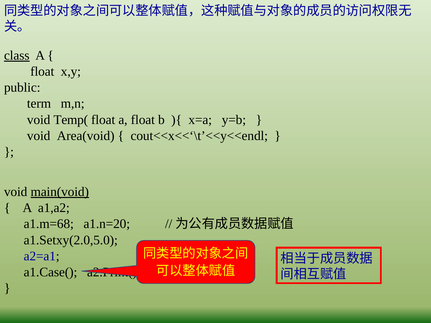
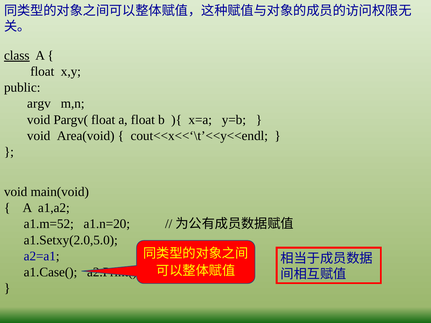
term: term -> argv (39, 104)
Temp(: Temp( -> Pargv( (71, 120)
main(void underline: present -> none (60, 192)
a1.m=68: a1.m=68 -> a1.m=52 (49, 224)
